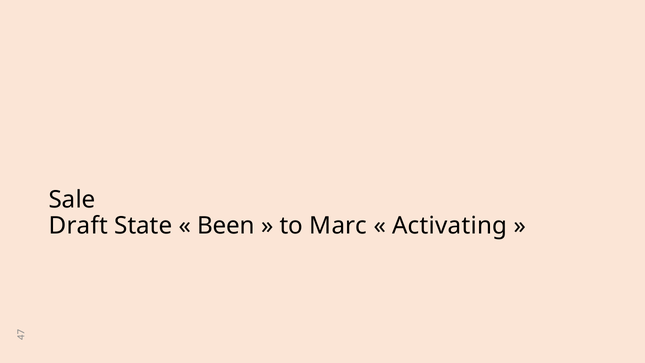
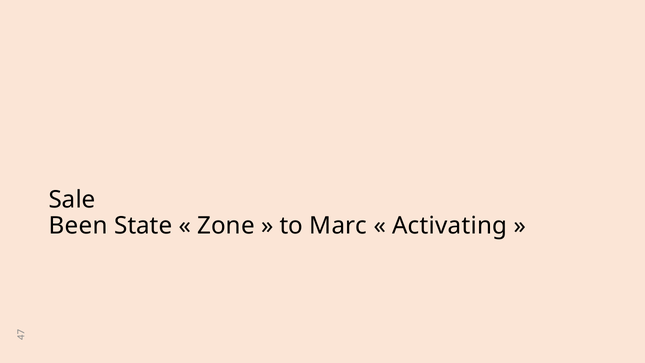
Draft: Draft -> Been (78, 226)
Been: Been -> Zone (226, 226)
